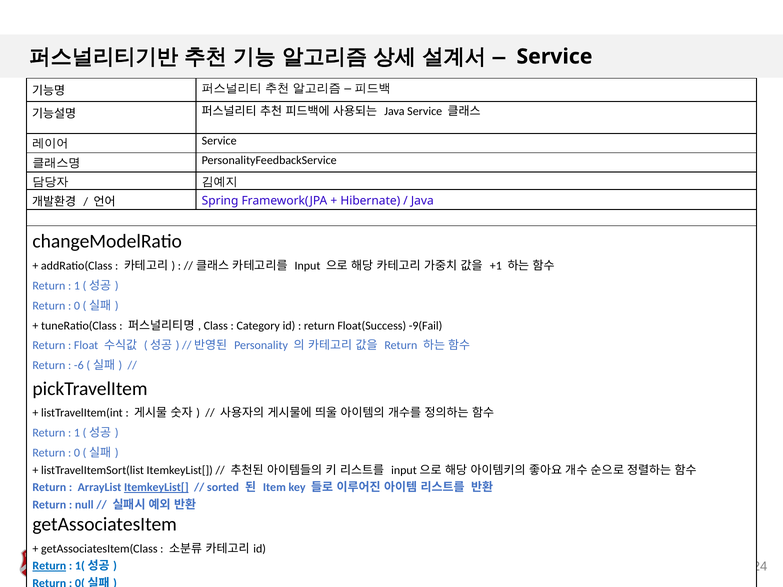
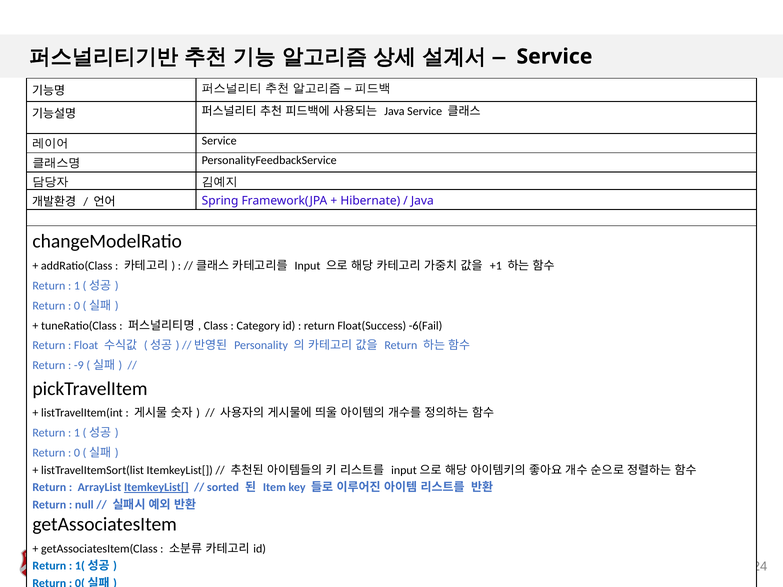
-9(Fail: -9(Fail -> -6(Fail (426, 326)
-6: -6 -> -9 (79, 366)
Return underline: present -> none (49, 566)
